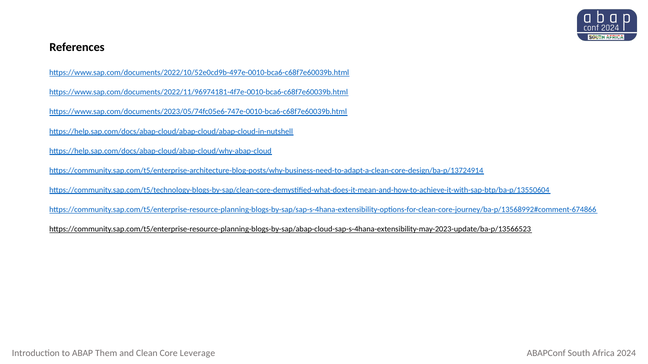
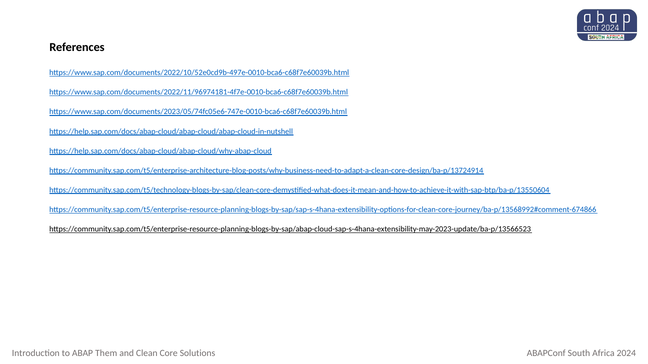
Leverage: Leverage -> Solutions (198, 354)
